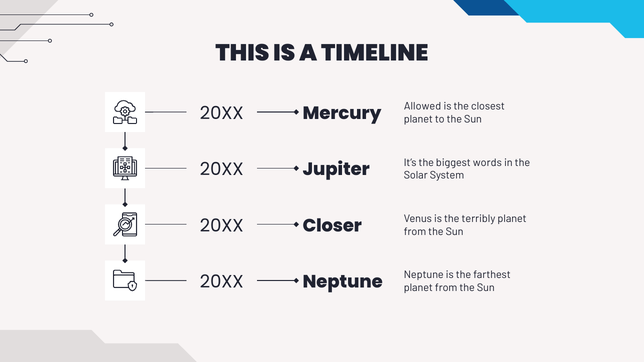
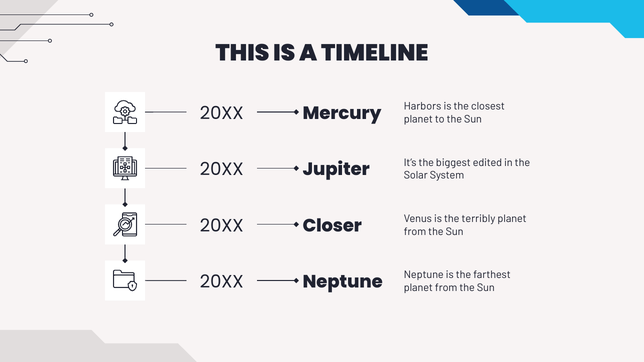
Allowed: Allowed -> Harbors (423, 106)
words: words -> edited (487, 163)
